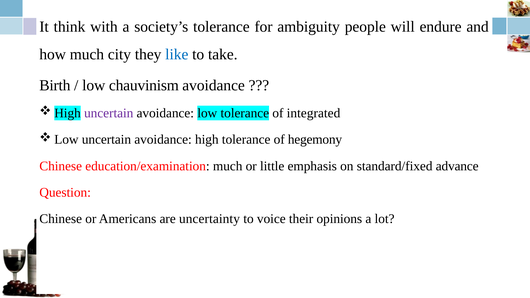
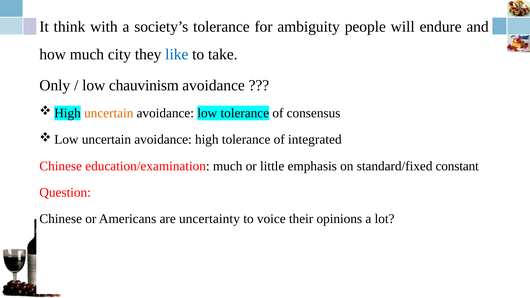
Birth: Birth -> Only (55, 85)
uncertain colour: purple -> orange (109, 113)
integrated: integrated -> consensus (314, 113)
hegemony: hegemony -> integrated (315, 140)
advance: advance -> constant (457, 166)
